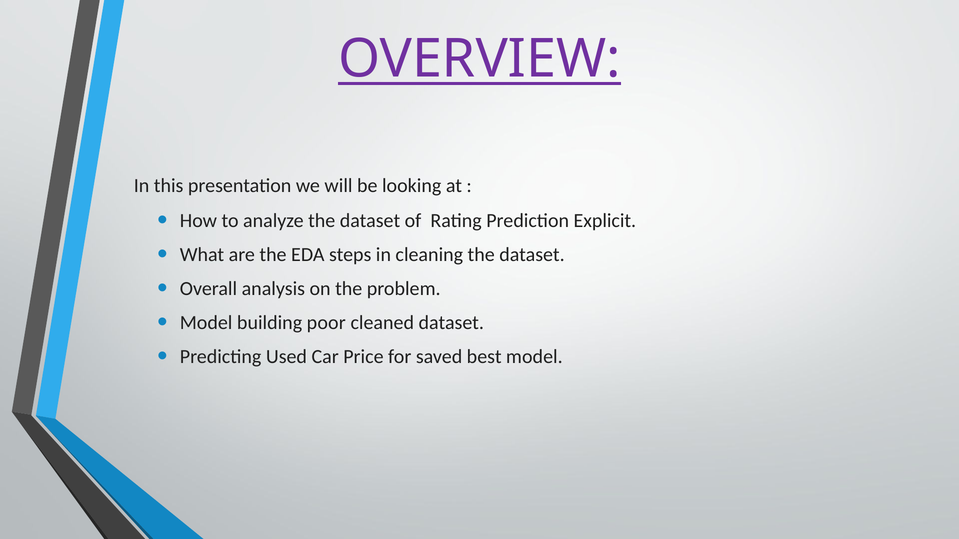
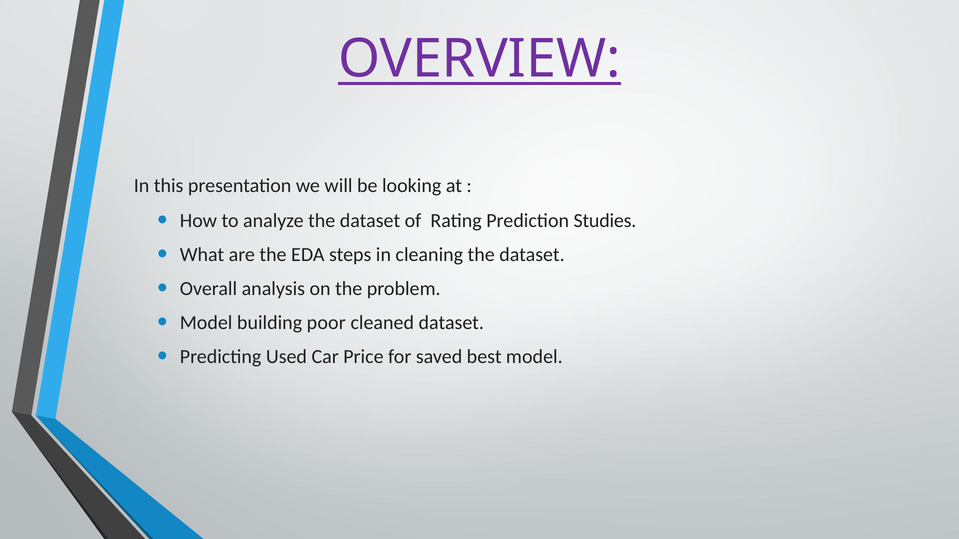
Explicit: Explicit -> Studies (605, 221)
